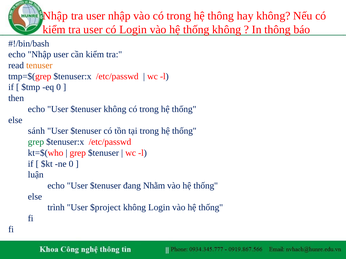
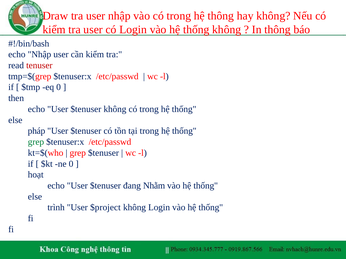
Nhập: Nhập -> Draw (55, 16)
tenuser colour: orange -> red (39, 66)
sánh: sánh -> pháp (37, 131)
luận: luận -> hoạt (36, 175)
